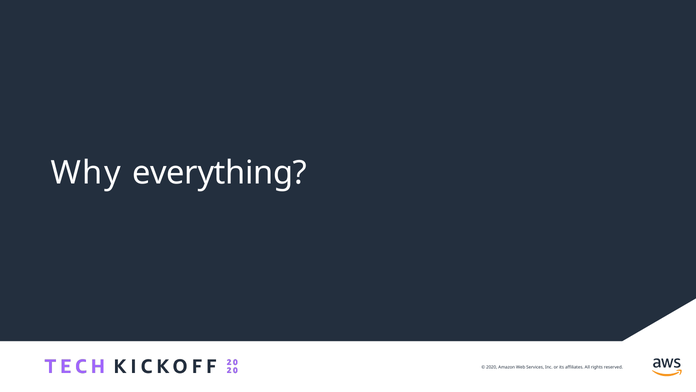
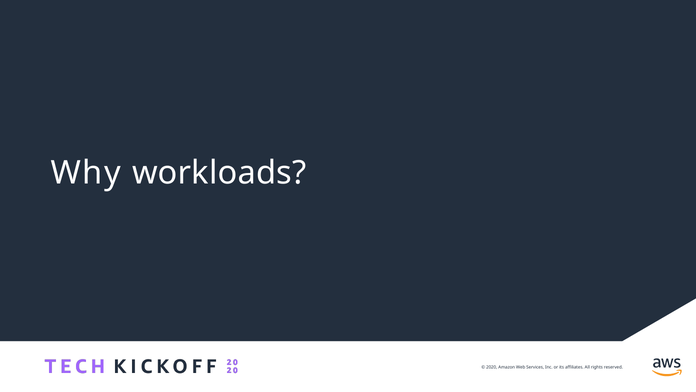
everything: everything -> workloads (219, 173)
